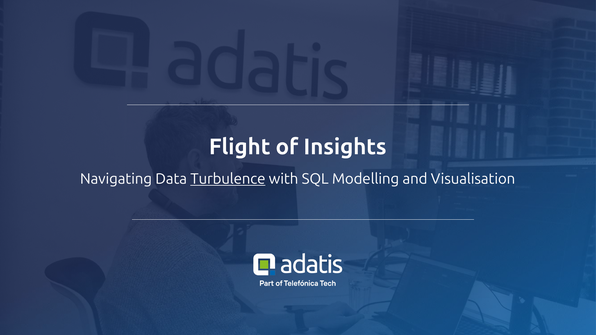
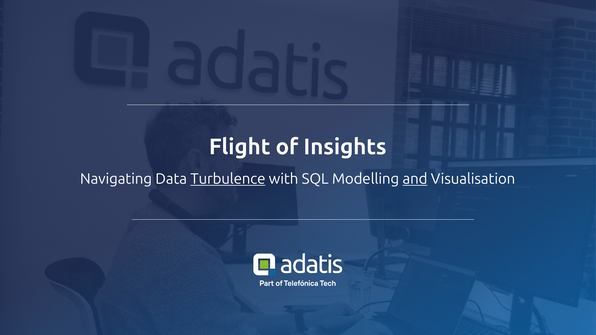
and underline: none -> present (415, 179)
